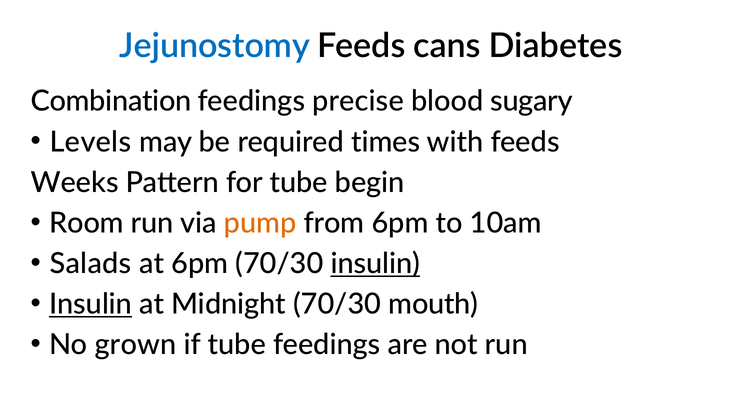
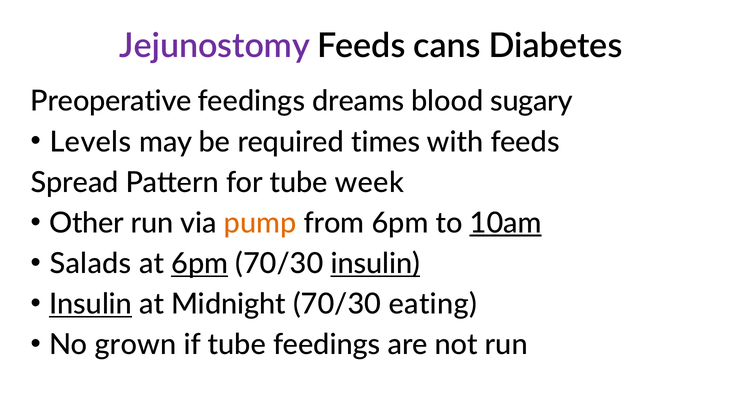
Jejunostomy colour: blue -> purple (215, 46)
Combination: Combination -> Preoperative (111, 101)
precise: precise -> dreams (358, 101)
Weeks: Weeks -> Spread (75, 182)
begin: begin -> week (369, 182)
Room: Room -> Other (87, 223)
10am underline: none -> present (506, 223)
6pm underline: none -> present (200, 263)
mouth: mouth -> eating (433, 304)
